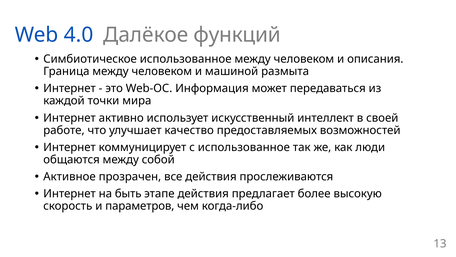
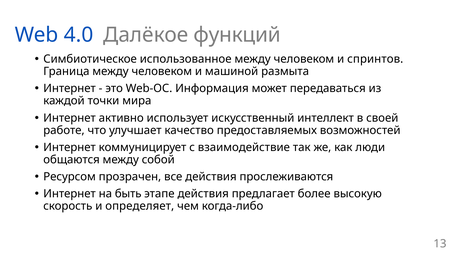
описания: описания -> спринтов (375, 59)
с использованное: использованное -> взаимодействие (244, 147)
Активное: Активное -> Ресурсом (70, 176)
параметров: параметров -> определяет (140, 206)
